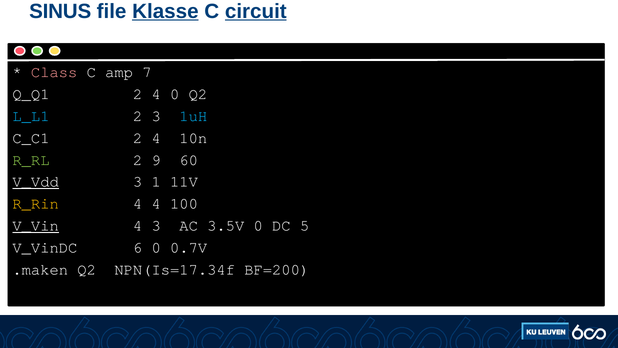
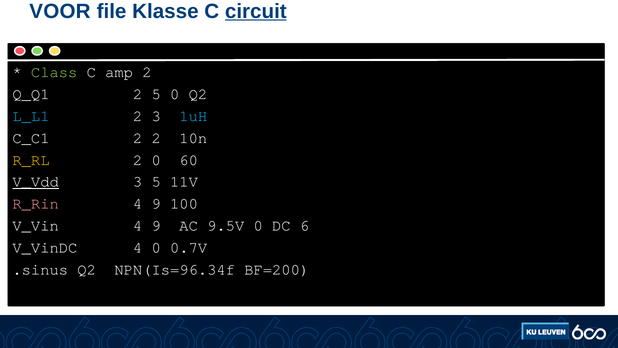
SINUS: SINUS -> VOOR (60, 11)
Klasse underline: present -> none (165, 11)
Class colour: pink -> light green (54, 72)
amp 7: 7 -> 2 (147, 72)
Q_Q1 2 4: 4 -> 5 (156, 94)
C_C1 2 4: 4 -> 2 (156, 138)
R_RL colour: light green -> yellow (31, 160)
2 9: 9 -> 0 (156, 160)
3 1: 1 -> 5 (156, 182)
R_Rin colour: yellow -> pink (36, 204)
4: 4 -> 9 (156, 204)
V_Vin underline: present -> none (36, 225)
3: 3 -> 9 (156, 225)
3.5V: 3.5V -> 9.5V (226, 225)
5: 5 -> 6 (305, 225)
V_VinDC 6: 6 -> 4 (138, 247)
.maken: .maken -> .sinus (40, 269)
NPN(Is=17.34f: NPN(Is=17.34f -> NPN(Is=96.34f (175, 269)
